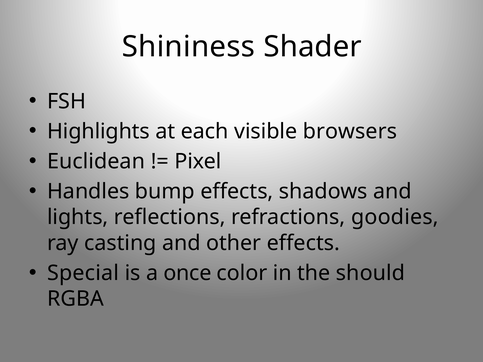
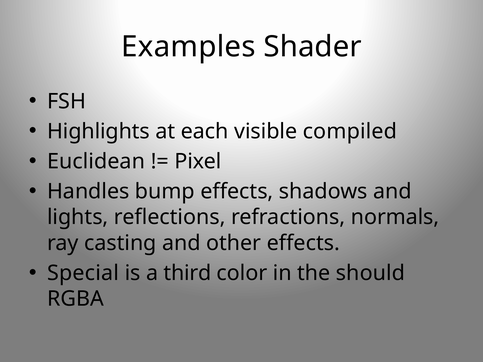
Shininess: Shininess -> Examples (188, 47)
browsers: browsers -> compiled (350, 131)
goodies: goodies -> normals (395, 217)
once: once -> third (187, 273)
